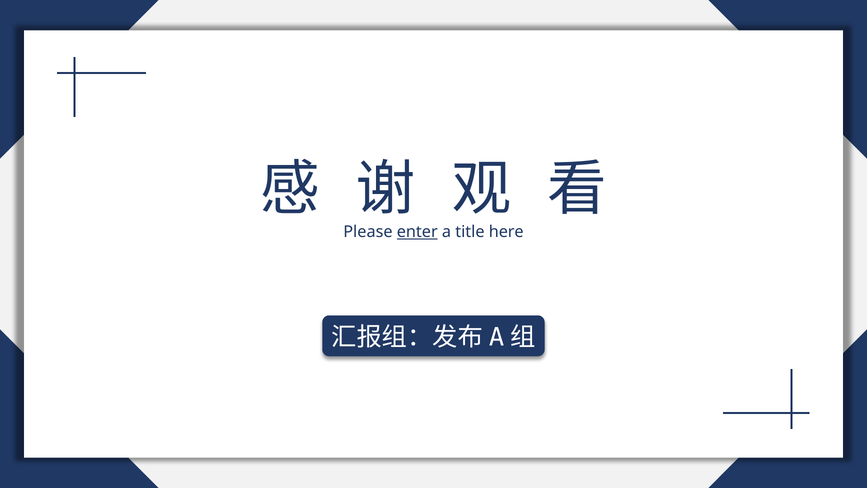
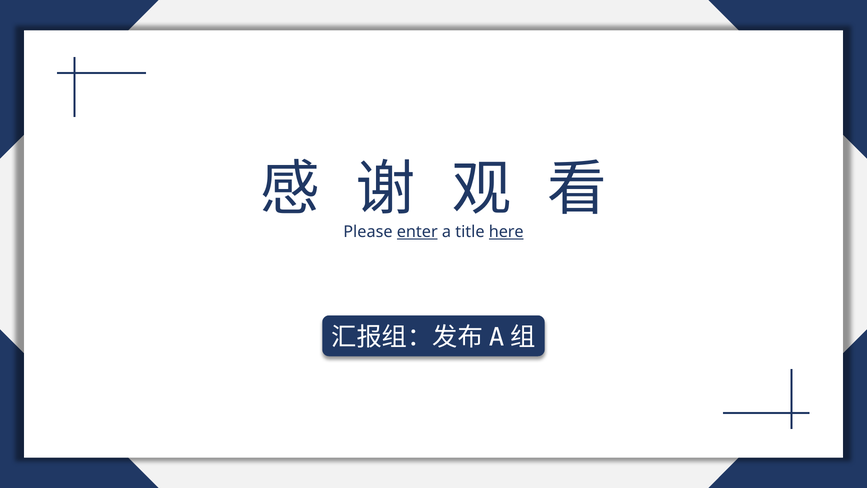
here underline: none -> present (506, 232)
